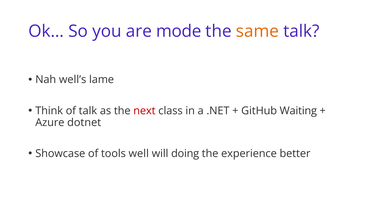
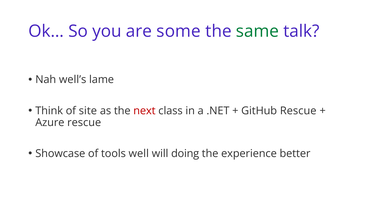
mode: mode -> some (179, 31)
same colour: orange -> green (257, 31)
of talk: talk -> site (88, 111)
GitHub Waiting: Waiting -> Rescue (298, 111)
Azure dotnet: dotnet -> rescue (84, 123)
